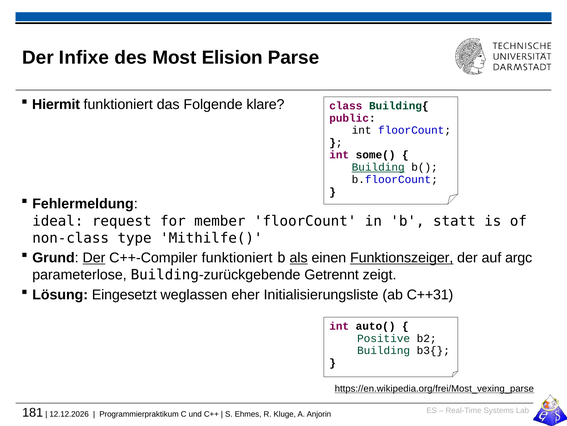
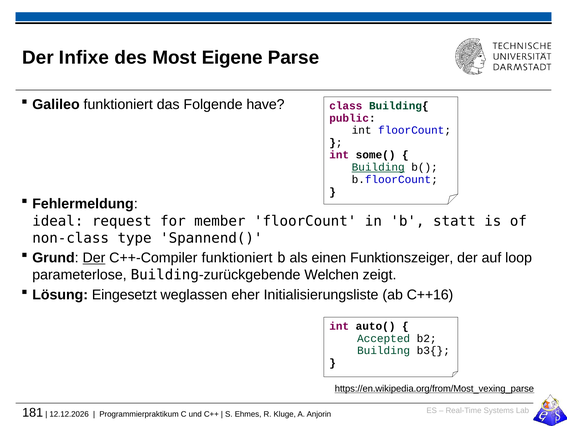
Elision: Elision -> Eigene (232, 58)
Hiermit: Hiermit -> Galileo (56, 104)
klare: klare -> have (265, 104)
Mithilfe(: Mithilfe( -> Spannend( (211, 238)
als underline: present -> none (299, 257)
Funktionszeiger underline: present -> none (402, 257)
argc: argc -> loop (519, 257)
Getrennt: Getrennt -> Welchen (332, 274)
C++31: C++31 -> C++16 (430, 294)
Positive: Positive -> Accepted (384, 338)
https://en.wikipedia.org/frei/Most_vexing_parse: https://en.wikipedia.org/frei/Most_vexing_parse -> https://en.wikipedia.org/from/Most_vexing_parse (434, 388)
